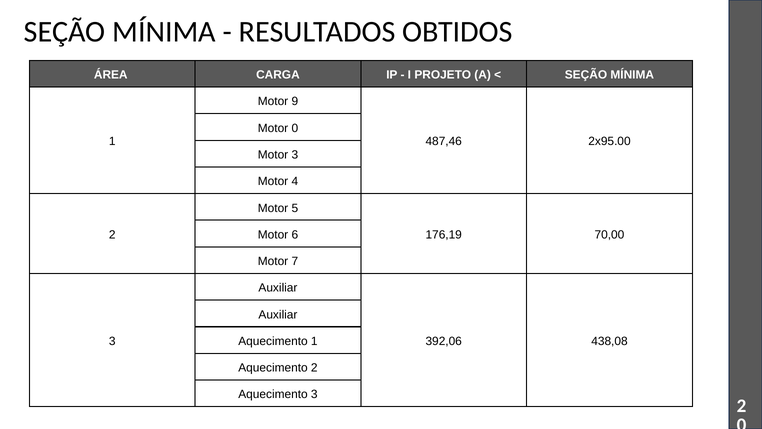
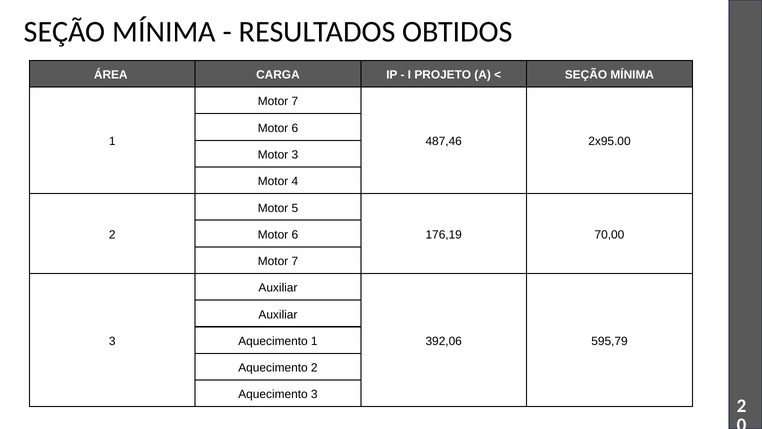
9: 9 -> 7 (295, 101)
0: 0 -> 6 (295, 128)
438,08: 438,08 -> 595,79 (609, 341)
